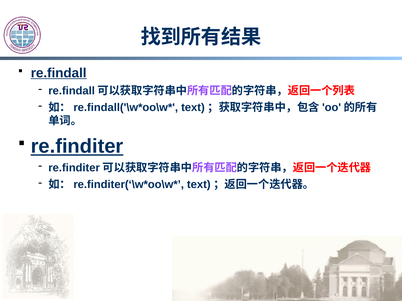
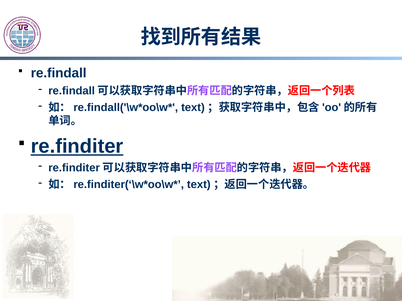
re.findall underline: present -> none (59, 73)
